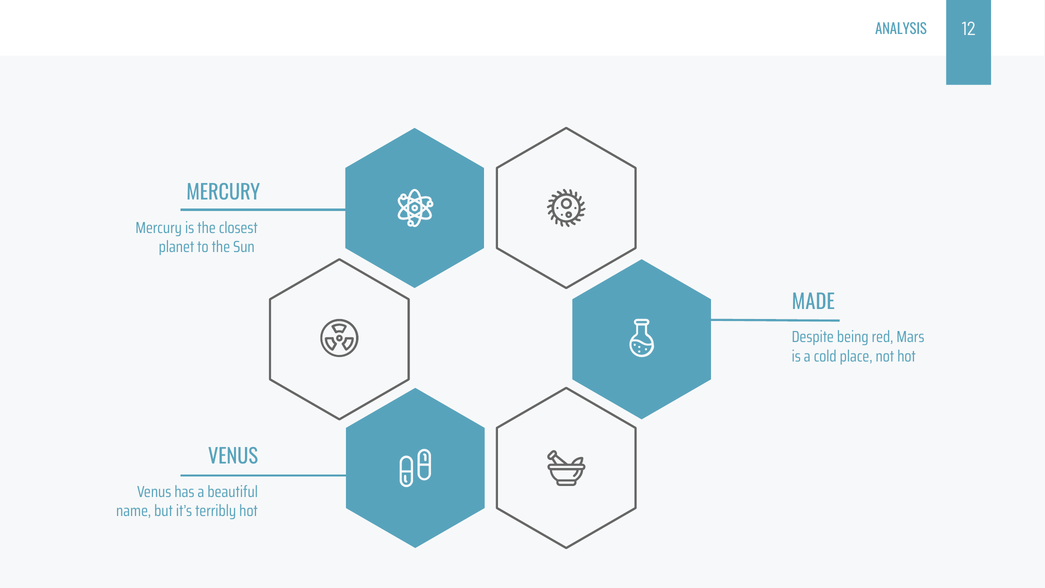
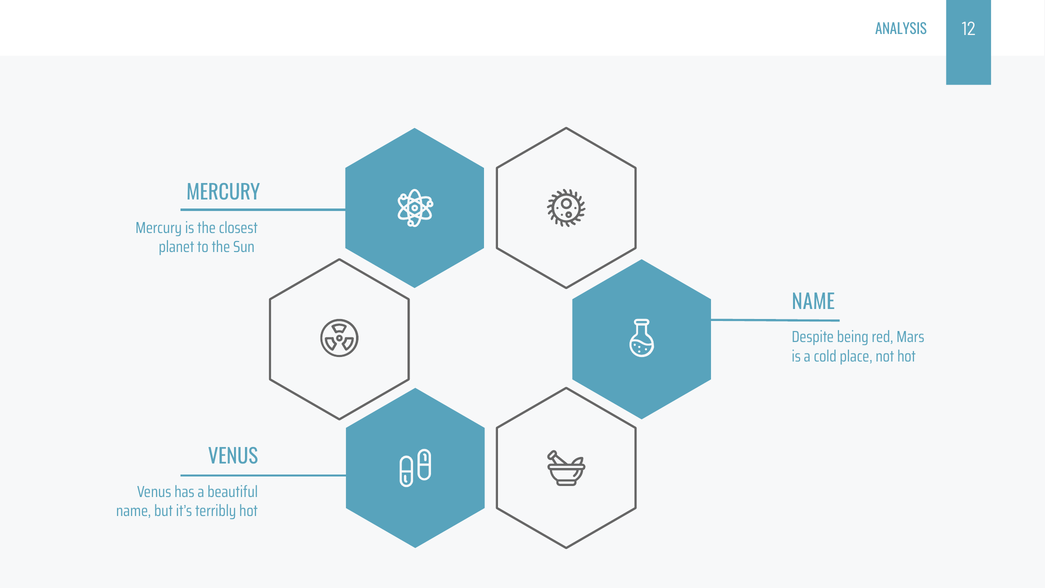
MADE: MADE -> NAME (813, 302)
